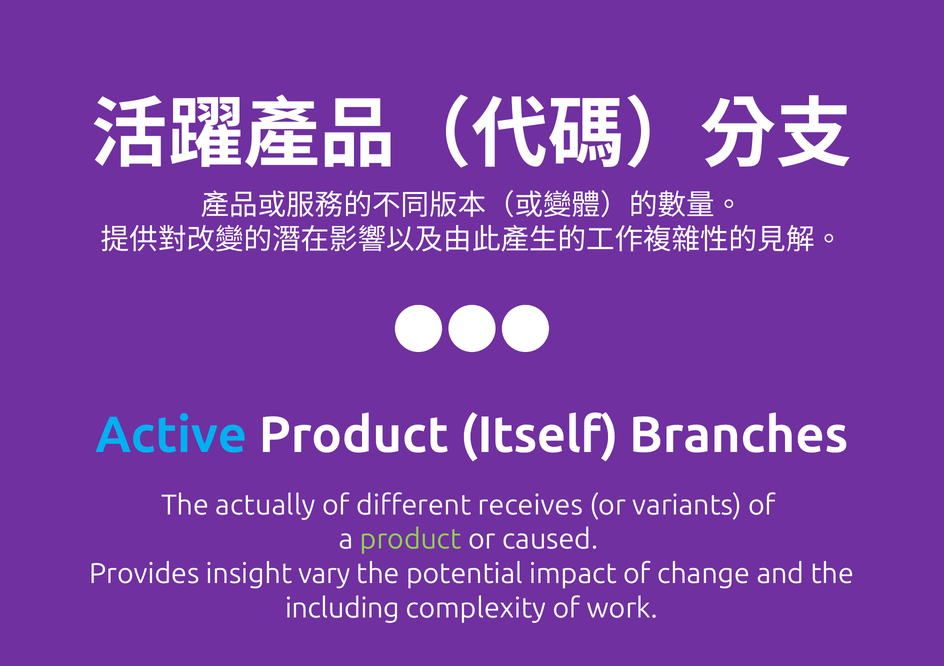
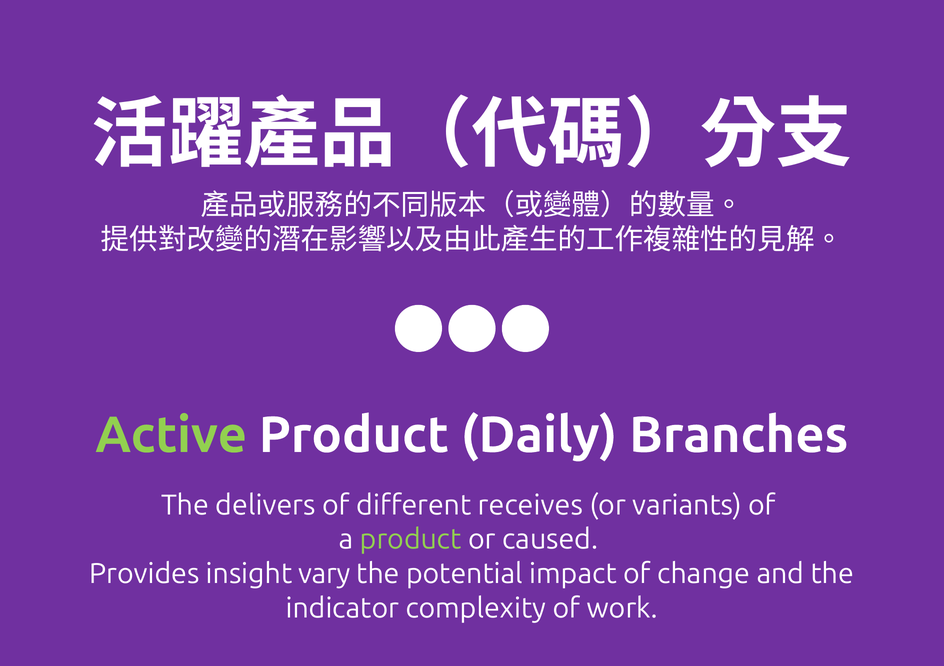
Active colour: light blue -> light green (171, 435)
Itself: Itself -> Daily (539, 435)
actually: actually -> delivers (266, 505)
including: including -> indicator (342, 607)
